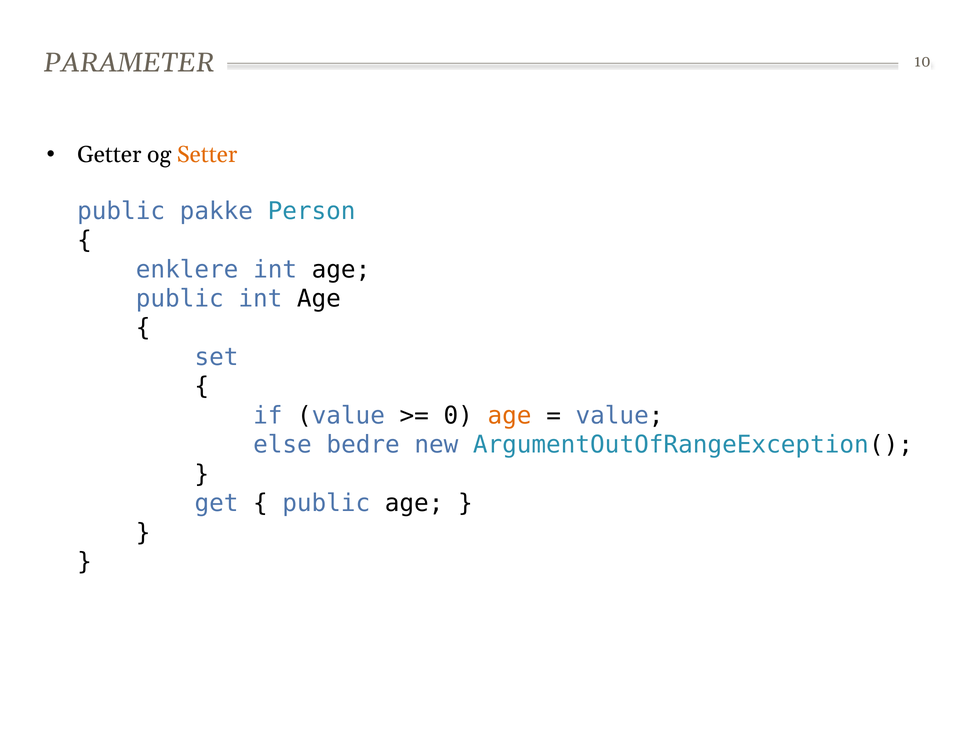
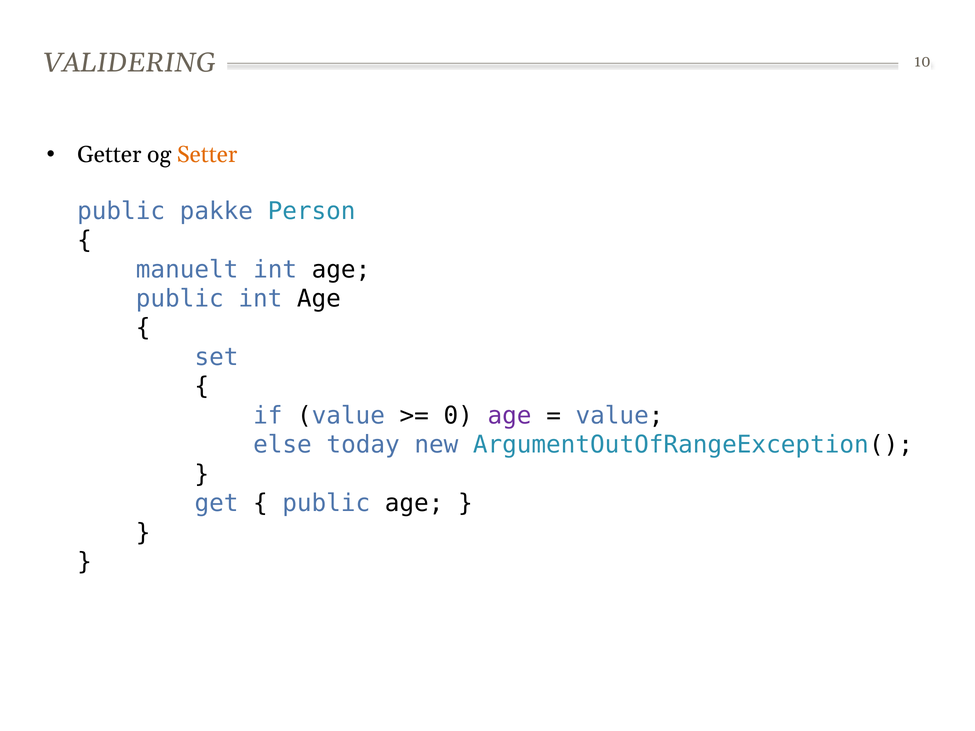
PARAMETER: PARAMETER -> VALIDERING (130, 63)
enklere: enklere -> manuelt (187, 270)
age colour: orange -> purple (510, 416)
bedre: bedre -> today (363, 445)
